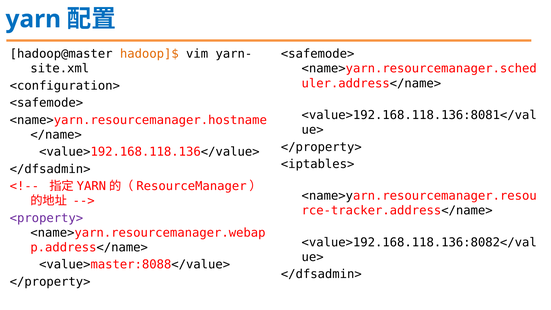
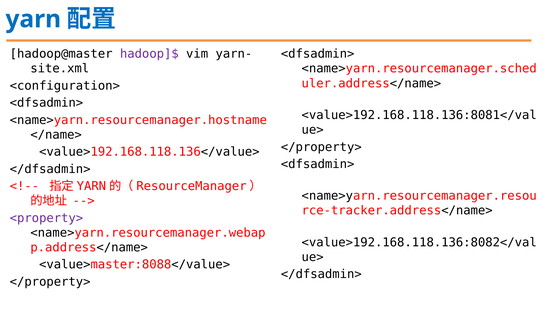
hadoop]$ colour: orange -> purple (149, 54)
<safemode>: <safemode> -> <dfsadmin> (318, 54)
<safemode>: <safemode> -> <dfsadmin> (46, 103)
<iptables>: <iptables> -> <dfsadmin> (318, 164)
